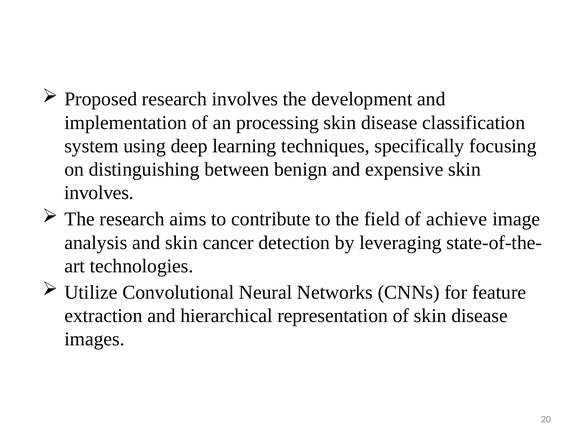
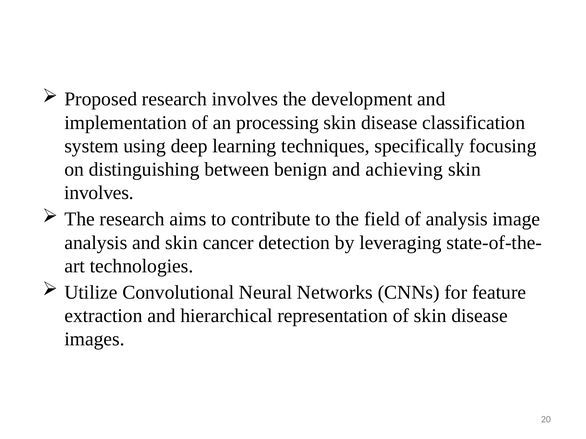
expensive: expensive -> achieving (404, 170)
of achieve: achieve -> analysis (457, 219)
